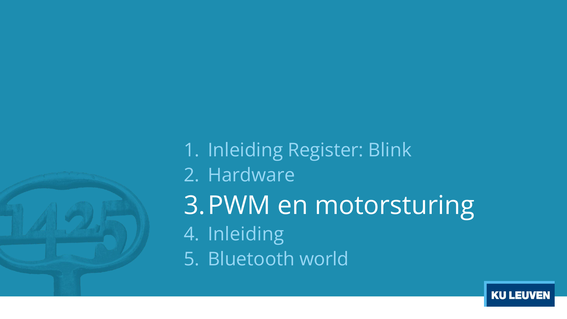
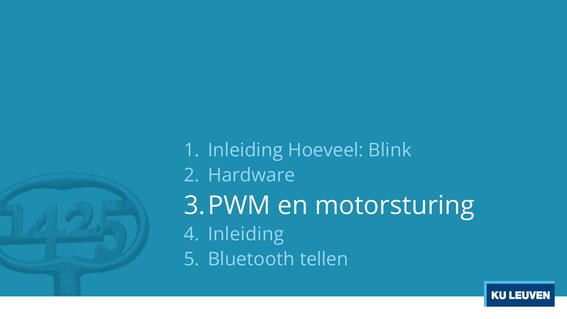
Register: Register -> Hoeveel (326, 150)
world: world -> tellen (324, 259)
